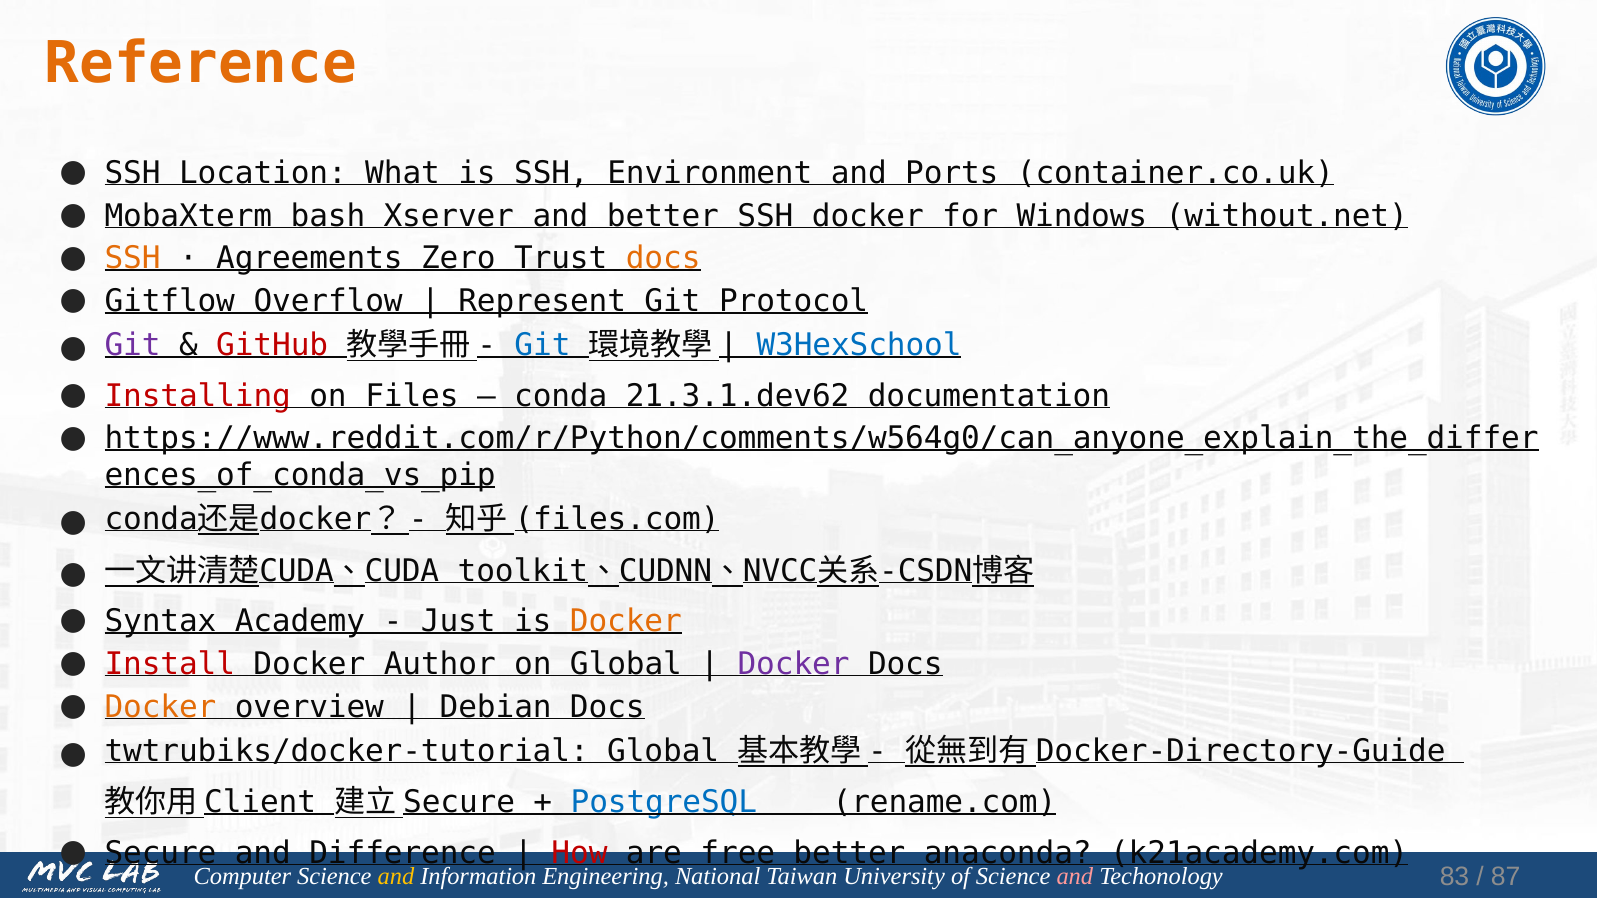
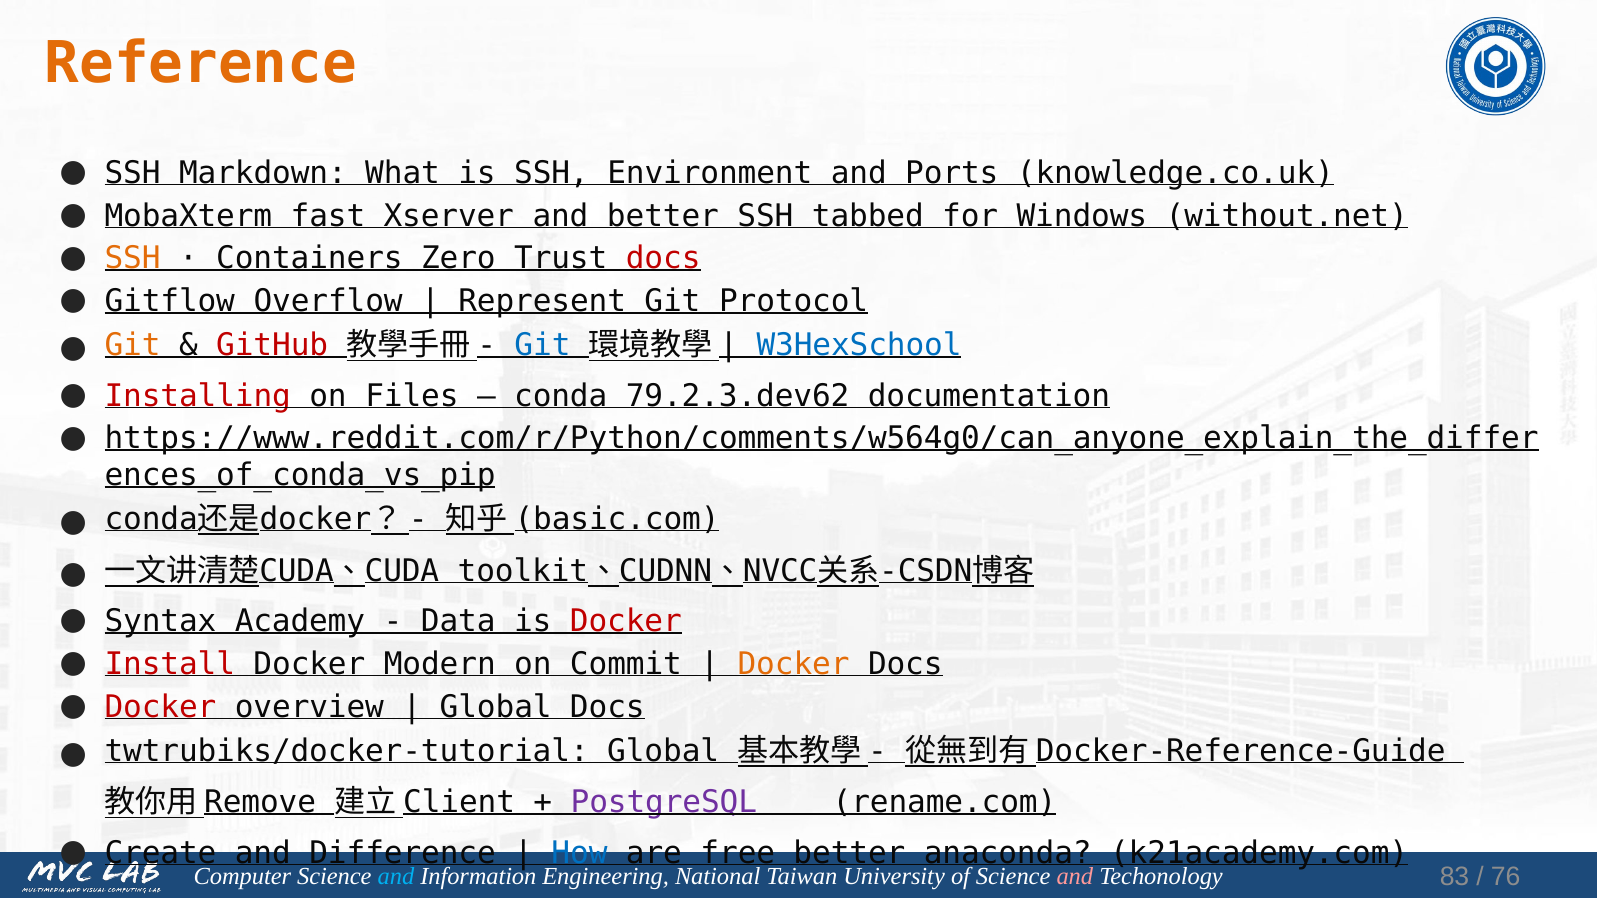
Location: Location -> Markdown (263, 173)
container.co.uk: container.co.uk -> knowledge.co.uk (1175, 173)
bash: bash -> fast (328, 216)
SSH docker: docker -> tabbed (868, 216)
Agreements: Agreements -> Containers (309, 259)
docs colour: orange -> red (663, 259)
Git colour: purple -> orange (133, 345)
21.3.1.dev62: 21.3.1.dev62 -> 79.2.3.dev62 (738, 396)
files.com: files.com -> basic.com (617, 519)
Just: Just -> Data (458, 621)
Docker colour: orange -> red (626, 621)
Author: Author -> Modern (440, 664)
on Global: Global -> Commit (626, 664)
Docker colour: purple -> orange (794, 664)
Docker colour: orange -> red (161, 707)
Debian: Debian -> Global (496, 707)
Docker-Directory-Guide: Docker-Directory-Guide -> Docker-Reference-Guide (1241, 751)
Client: Client -> Remove (260, 803)
Secure: Secure -> Client (459, 803)
PostgreSQL colour: blue -> purple (664, 803)
Secure: Secure -> Create (161, 853)
How colour: red -> blue (579, 853)
87: 87 -> 76 (1506, 877)
and colour: yellow -> light blue (396, 877)
